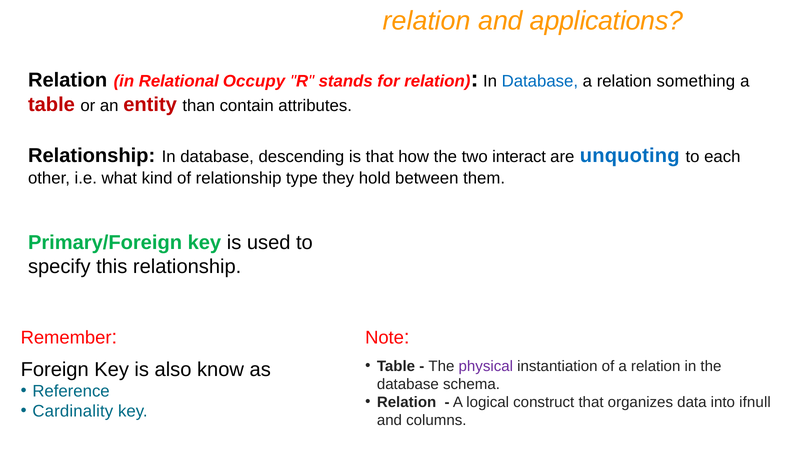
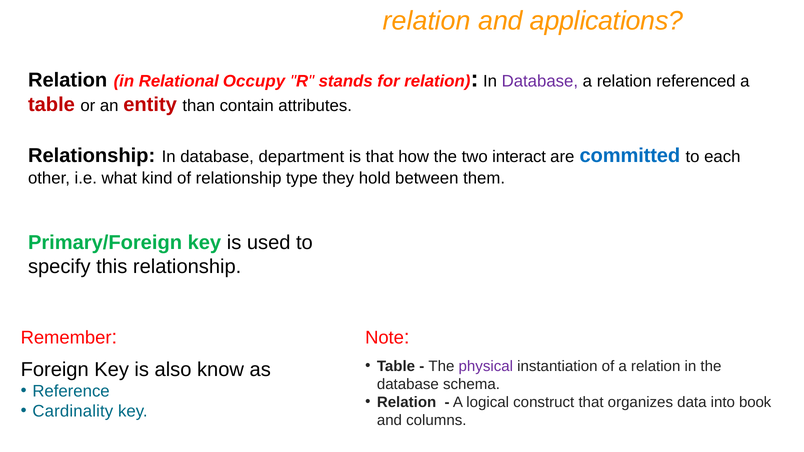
Database colour: blue -> purple (540, 81)
something: something -> referenced (696, 81)
descending: descending -> department (301, 157)
unquoting: unquoting -> committed (630, 156)
ifnull: ifnull -> book (755, 402)
